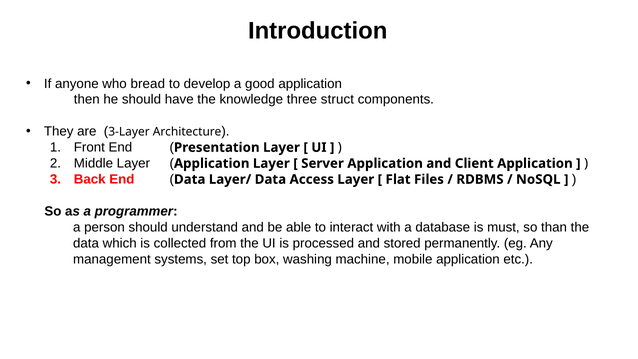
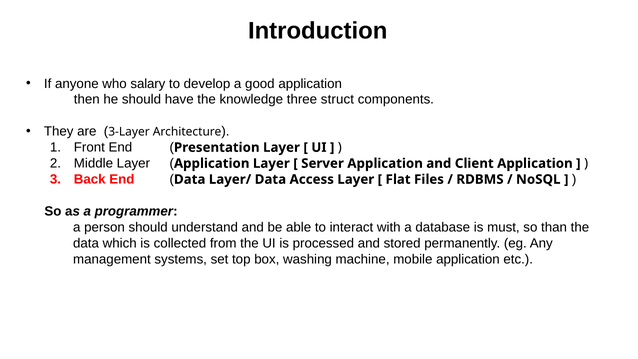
bread: bread -> salary (148, 84)
